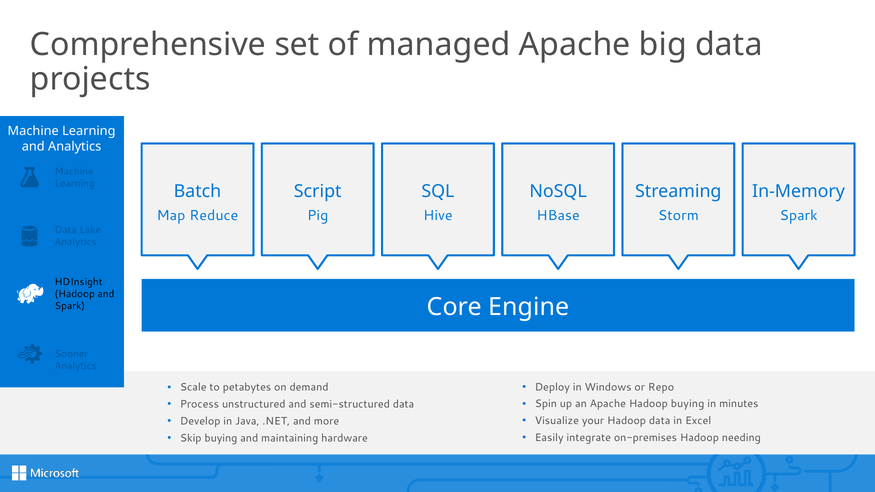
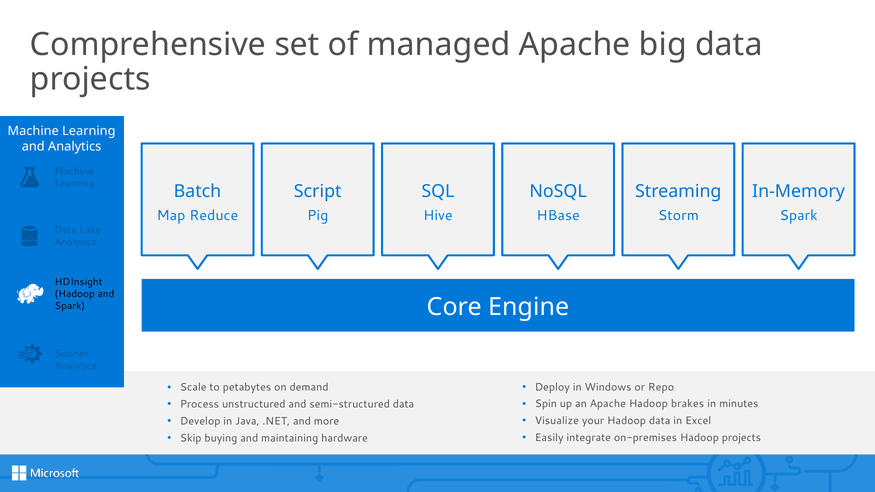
Hadoop buying: buying -> brakes (688, 404)
Hadoop needing: needing -> projects (741, 438)
